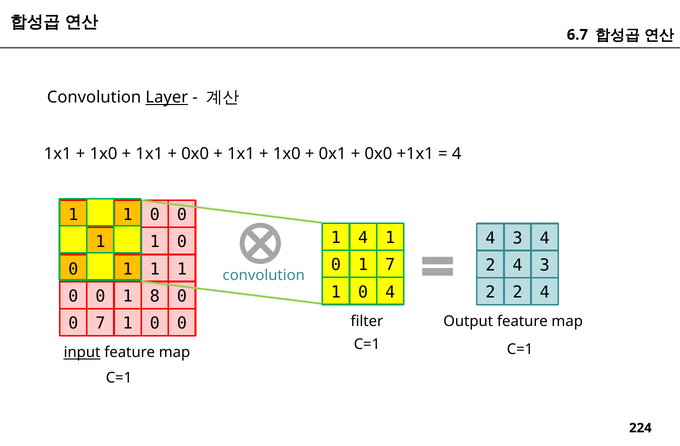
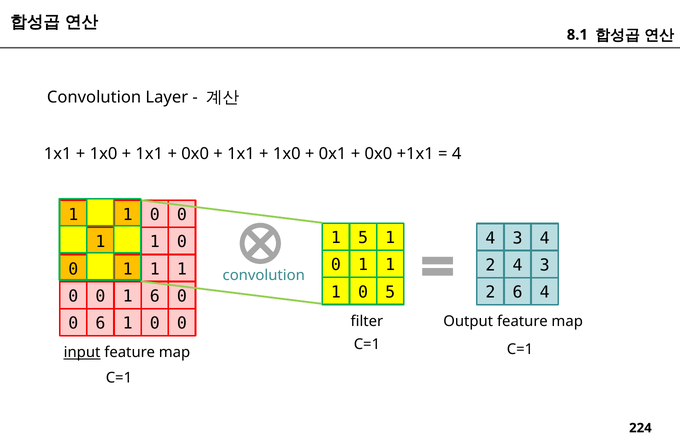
6.7: 6.7 -> 8.1 (577, 35)
Layer underline: present -> none (167, 98)
1 4: 4 -> 5 (363, 238)
7: 7 -> 1 (390, 265)
0 4: 4 -> 5 (390, 292)
2 2: 2 -> 6 (518, 293)
1 8: 8 -> 6 (155, 297)
0 7: 7 -> 6 (100, 324)
